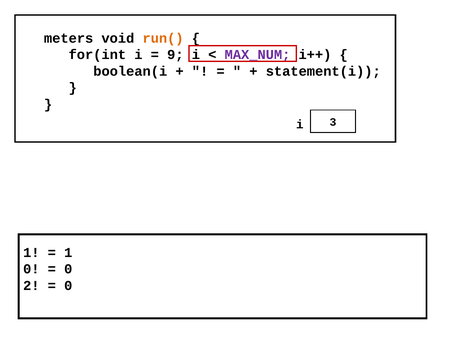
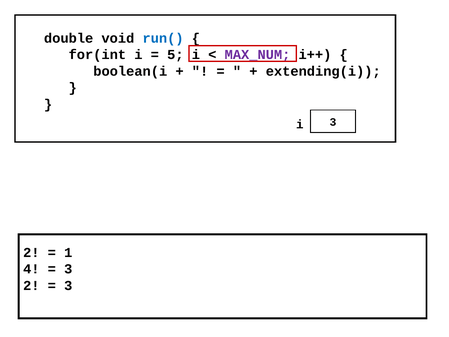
meters: meters -> double (69, 38)
run( colour: orange -> blue (163, 38)
9: 9 -> 5 (175, 55)
statement(i: statement(i -> extending(i (323, 71)
1: 1 -> 2 (31, 252)
0: 0 -> 4 (31, 269)
0: 0 -> 3 (68, 269)
0: 0 -> 3 (68, 285)
